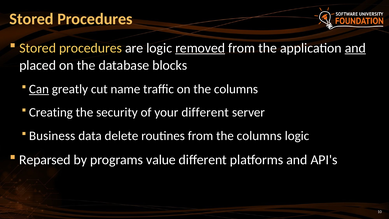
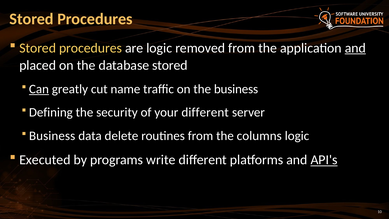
removed underline: present -> none (200, 48)
database blocks: blocks -> stored (170, 65)
on the columns: columns -> business (236, 89)
Creating: Creating -> Defining (51, 112)
Reparsed: Reparsed -> Executed (45, 160)
value: value -> write (161, 160)
API's underline: none -> present (324, 160)
